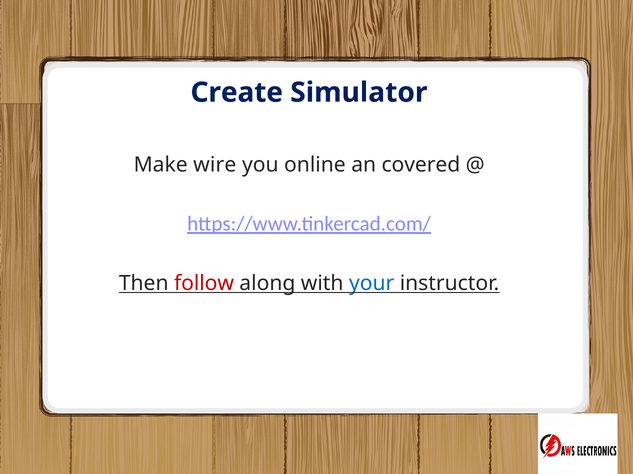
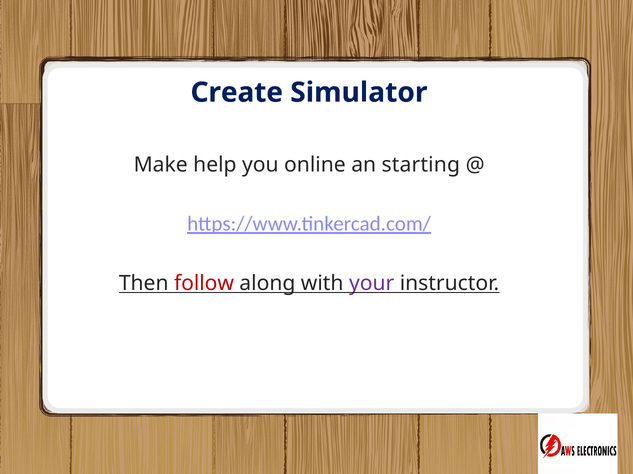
wire: wire -> help (215, 165)
covered: covered -> starting (421, 165)
your colour: blue -> purple (372, 284)
